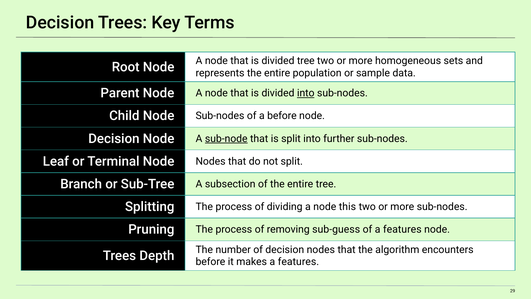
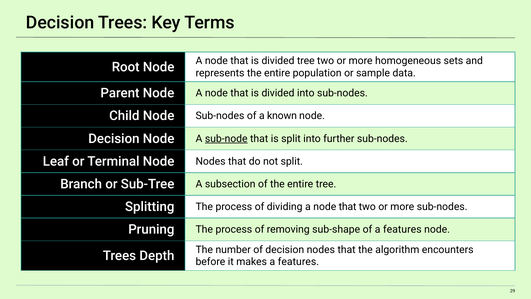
into underline: present -> none (306, 93)
a before: before -> known (282, 116)
dividing a node this: this -> that (348, 207)
sub-guess: sub-guess -> sub-shape (336, 229)
